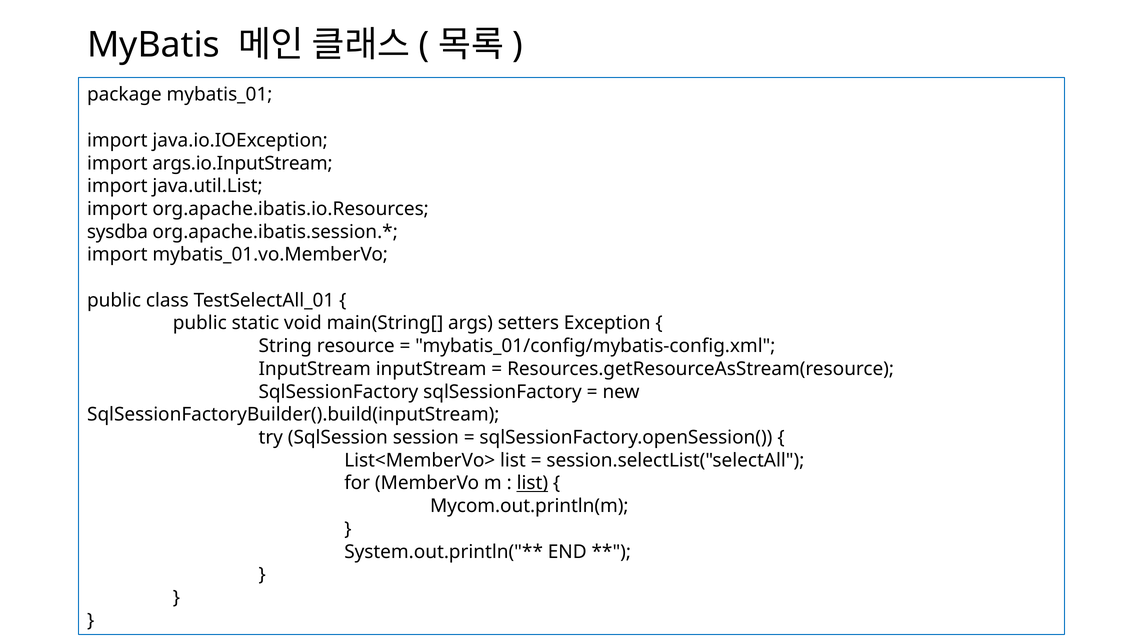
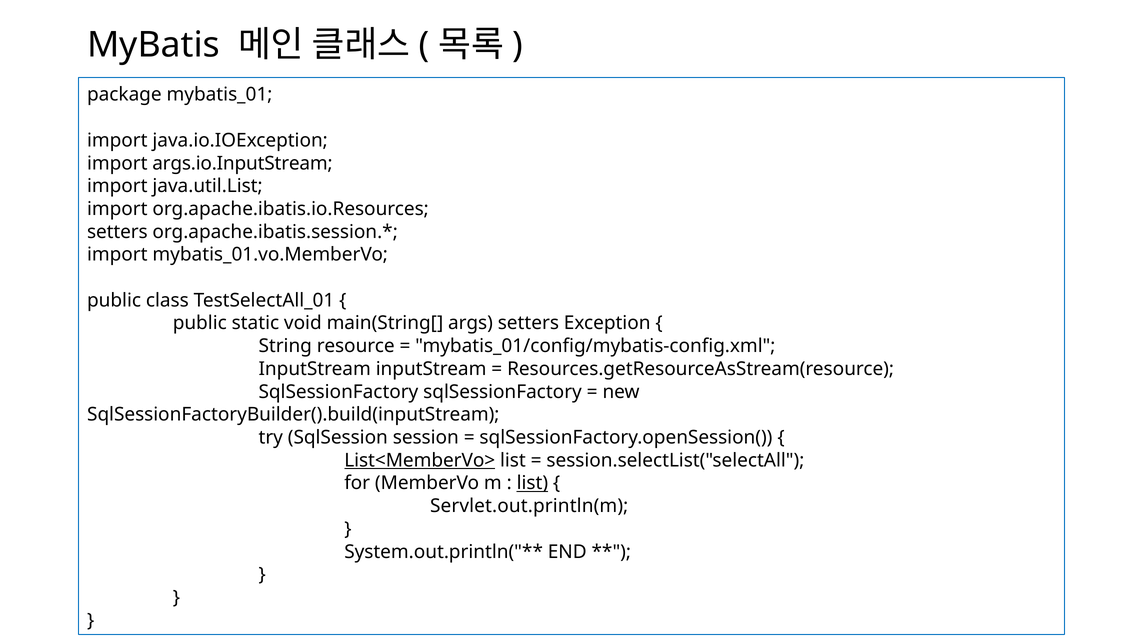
sysdba: sysdba -> setters (117, 232)
List<MemberVo> underline: none -> present (420, 460)
Mycom.out.println(m: Mycom.out.println(m -> Servlet.out.println(m (529, 506)
